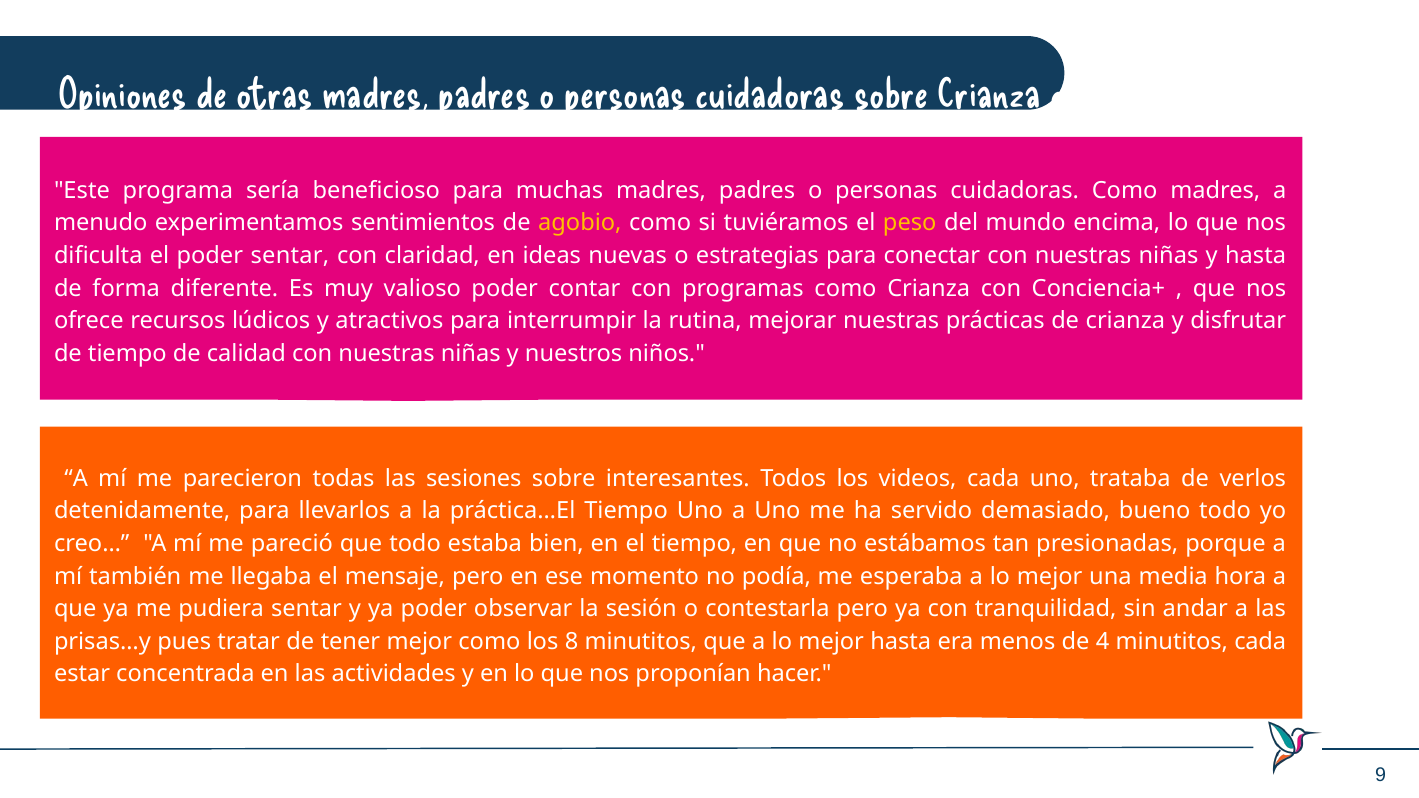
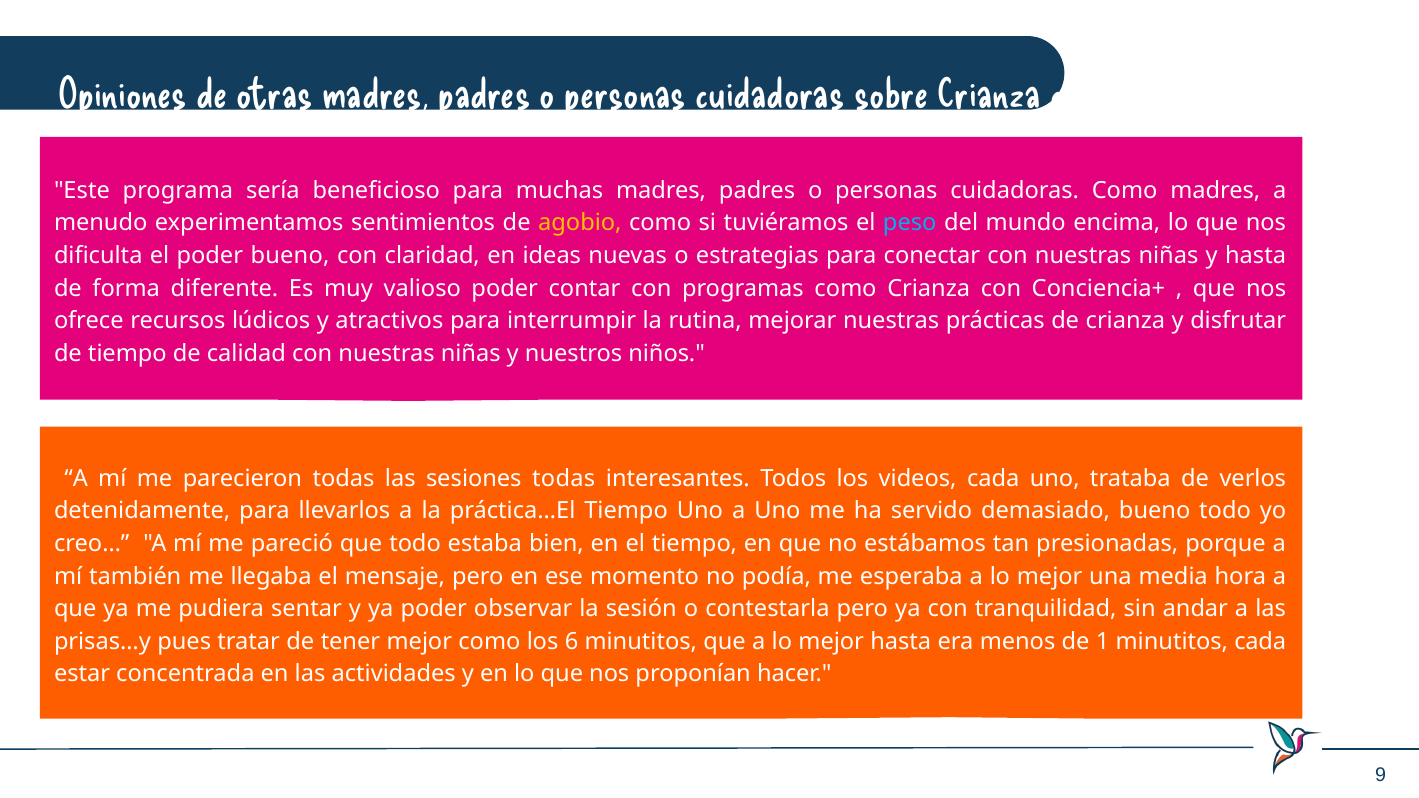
peso colour: yellow -> light blue (910, 223)
poder sentar: sentar -> bueno (290, 256)
sesiones sobre: sobre -> todas (564, 479)
8: 8 -> 6 (572, 642)
4: 4 -> 1 (1103, 642)
